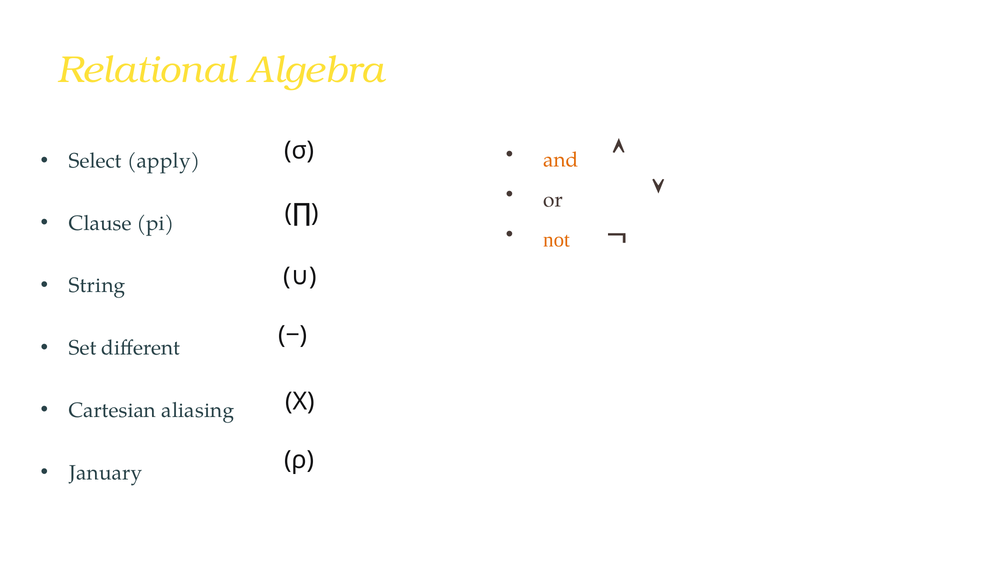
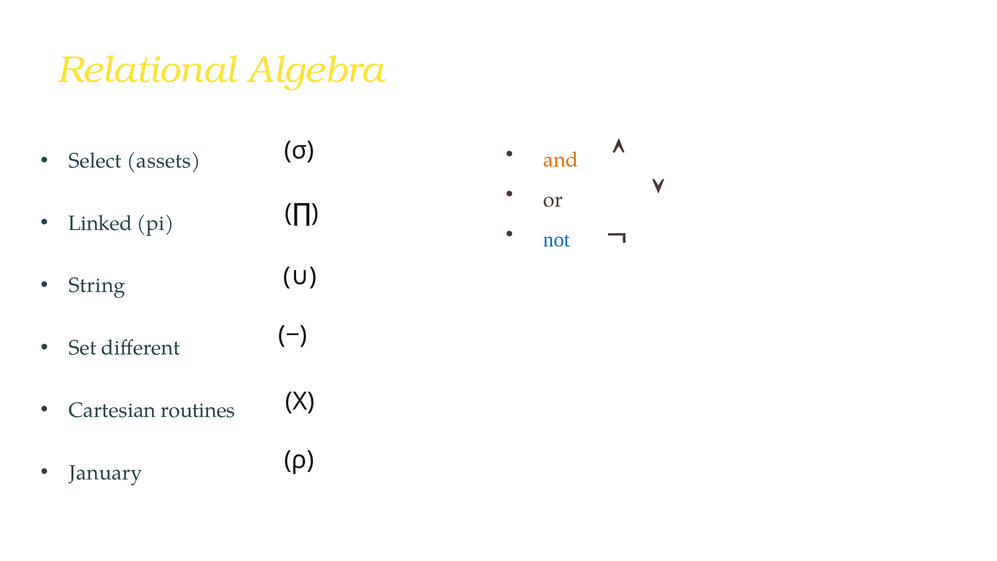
apply: apply -> assets (164, 161)
Clause: Clause -> Linked (100, 223)
not colour: orange -> blue (557, 240)
aliasing: aliasing -> routines (198, 410)
